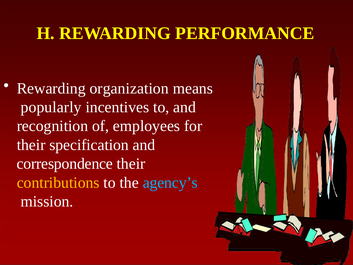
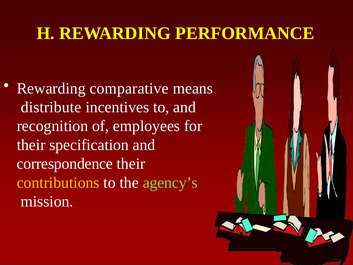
organization: organization -> comparative (129, 88)
popularly: popularly -> distribute (51, 107)
agency’s colour: light blue -> light green (170, 182)
